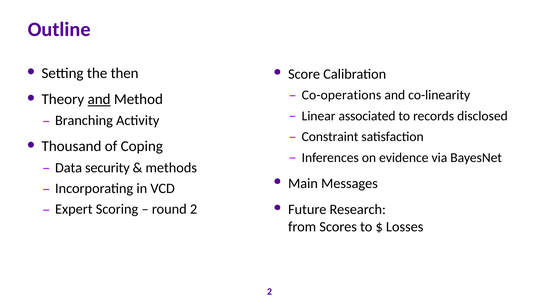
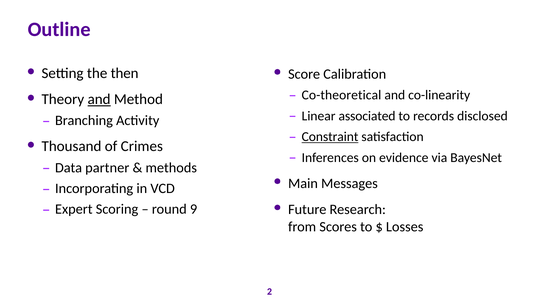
Co-operations: Co-operations -> Co-theoretical (341, 95)
Constraint underline: none -> present (330, 137)
Coping: Coping -> Crimes (142, 146)
security: security -> partner (107, 168)
round 2: 2 -> 9 (194, 209)
